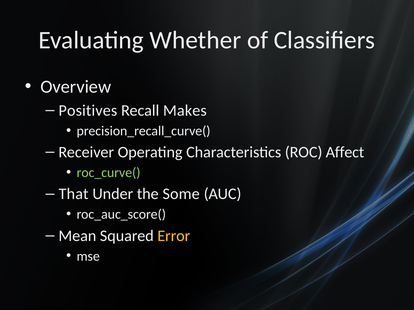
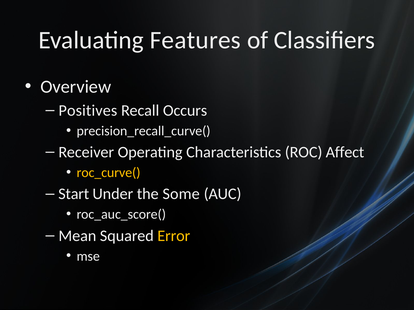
Whether: Whether -> Features (195, 40)
Makes: Makes -> Occurs (185, 111)
roc_curve( colour: light green -> yellow (109, 173)
That: That -> Start (74, 194)
